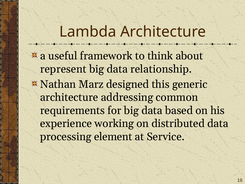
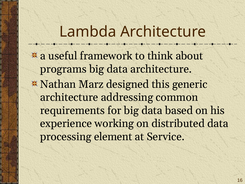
represent: represent -> programs (63, 69)
data relationship: relationship -> architecture (161, 69)
